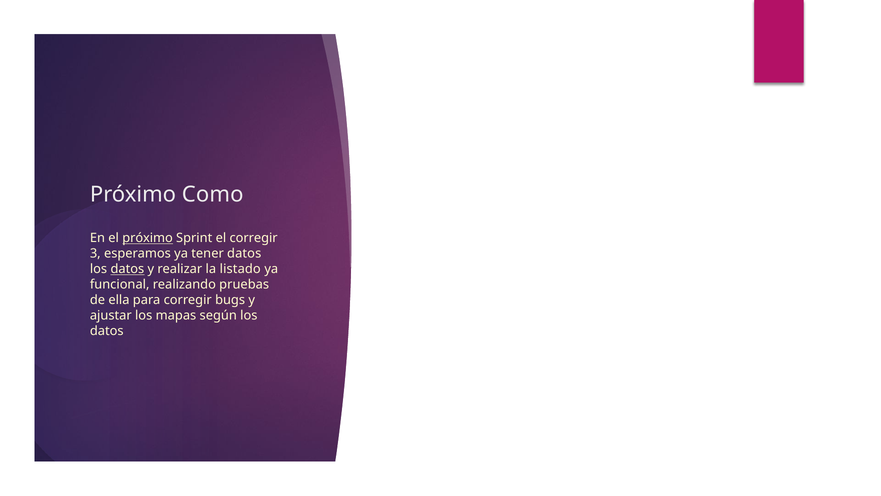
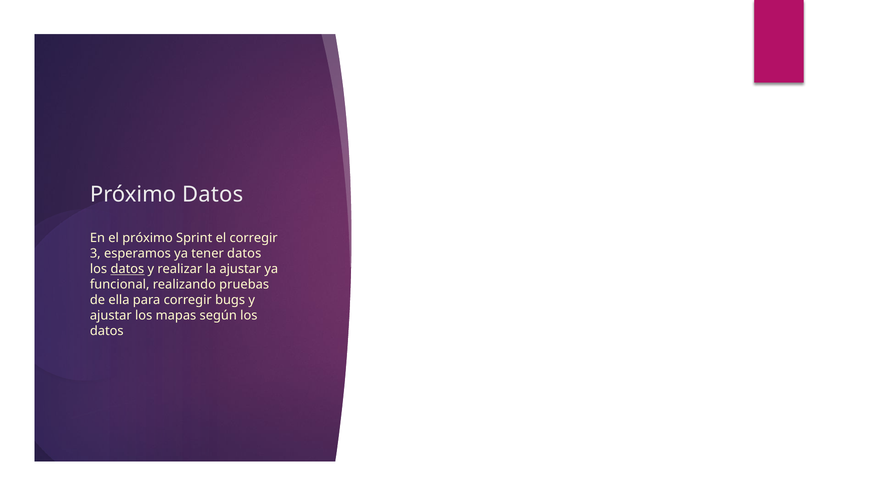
Próximo Como: Como -> Datos (213, 194)
próximo underline: present -> none (148, 238)
la listado: listado -> ajustar (240, 269)
